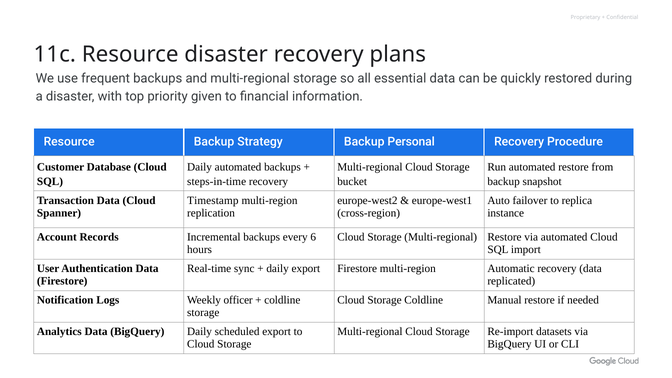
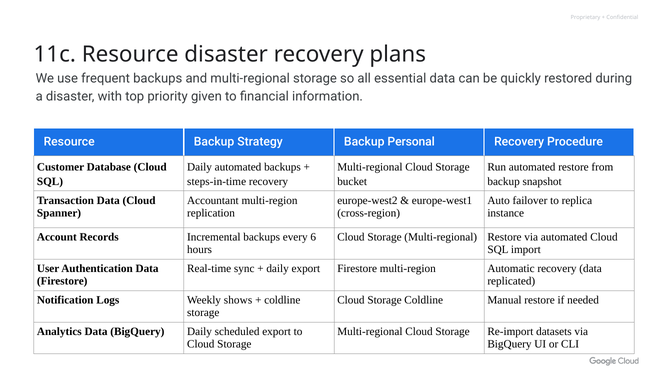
Timestamp: Timestamp -> Accountant (213, 200)
officer: officer -> shows (238, 300)
